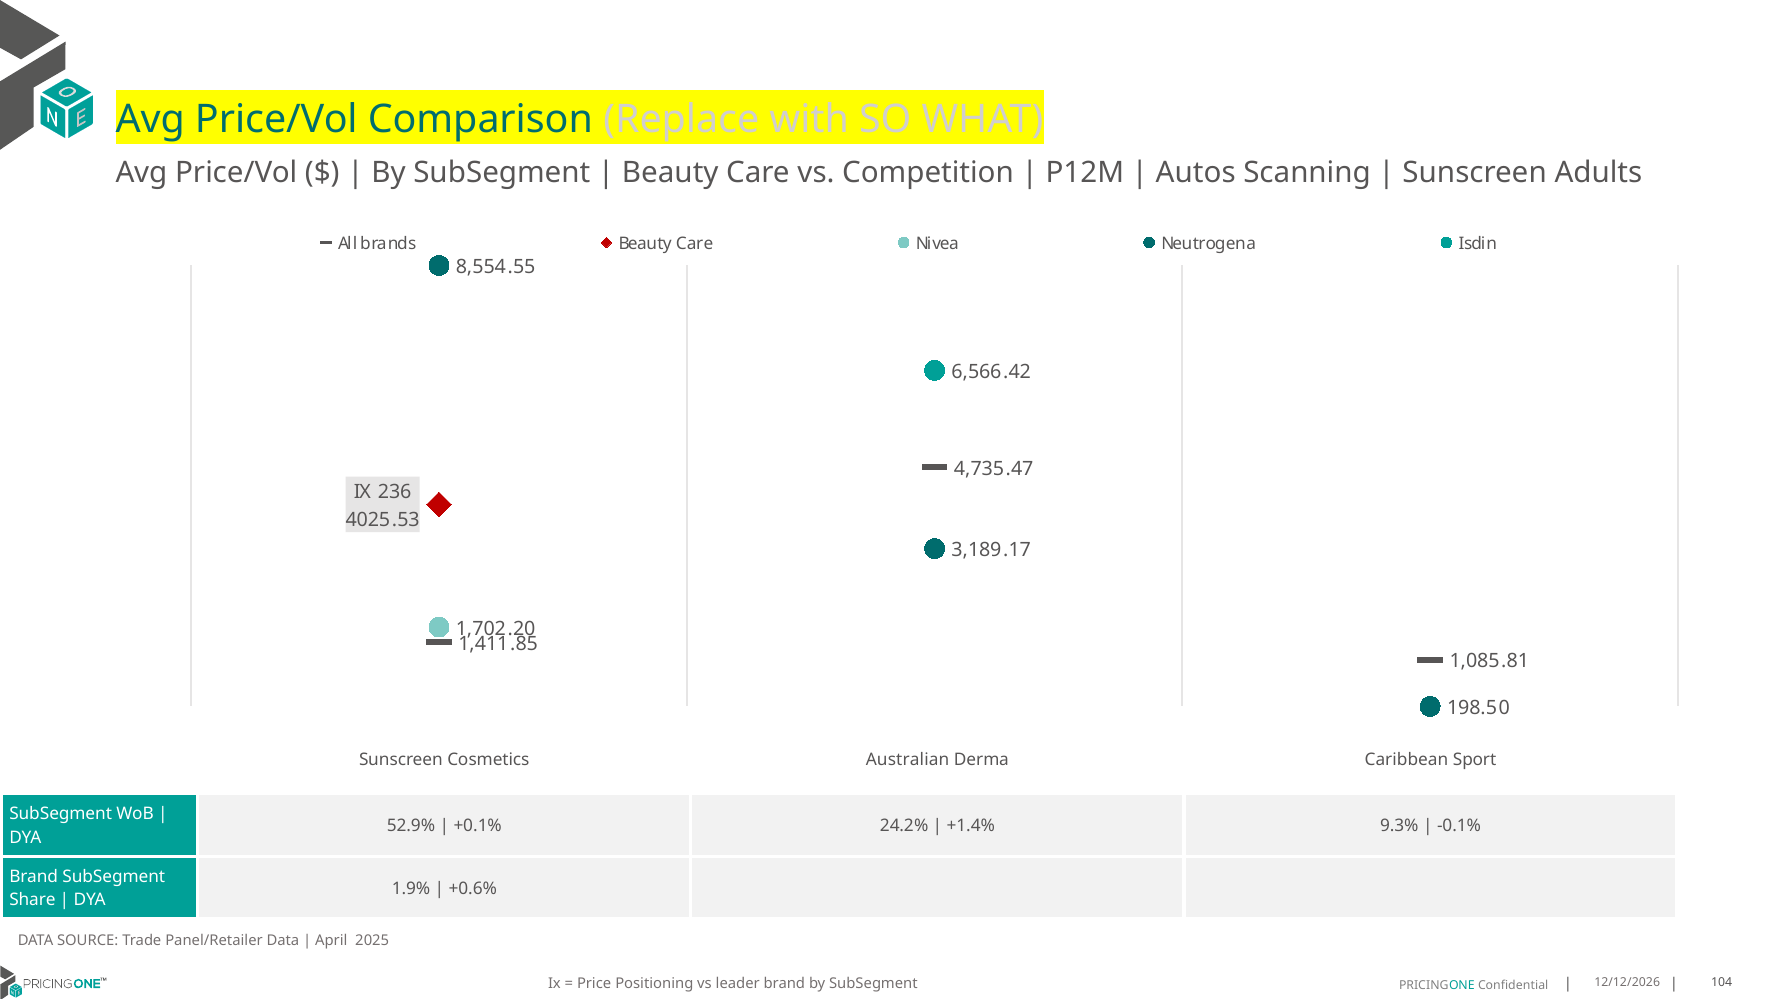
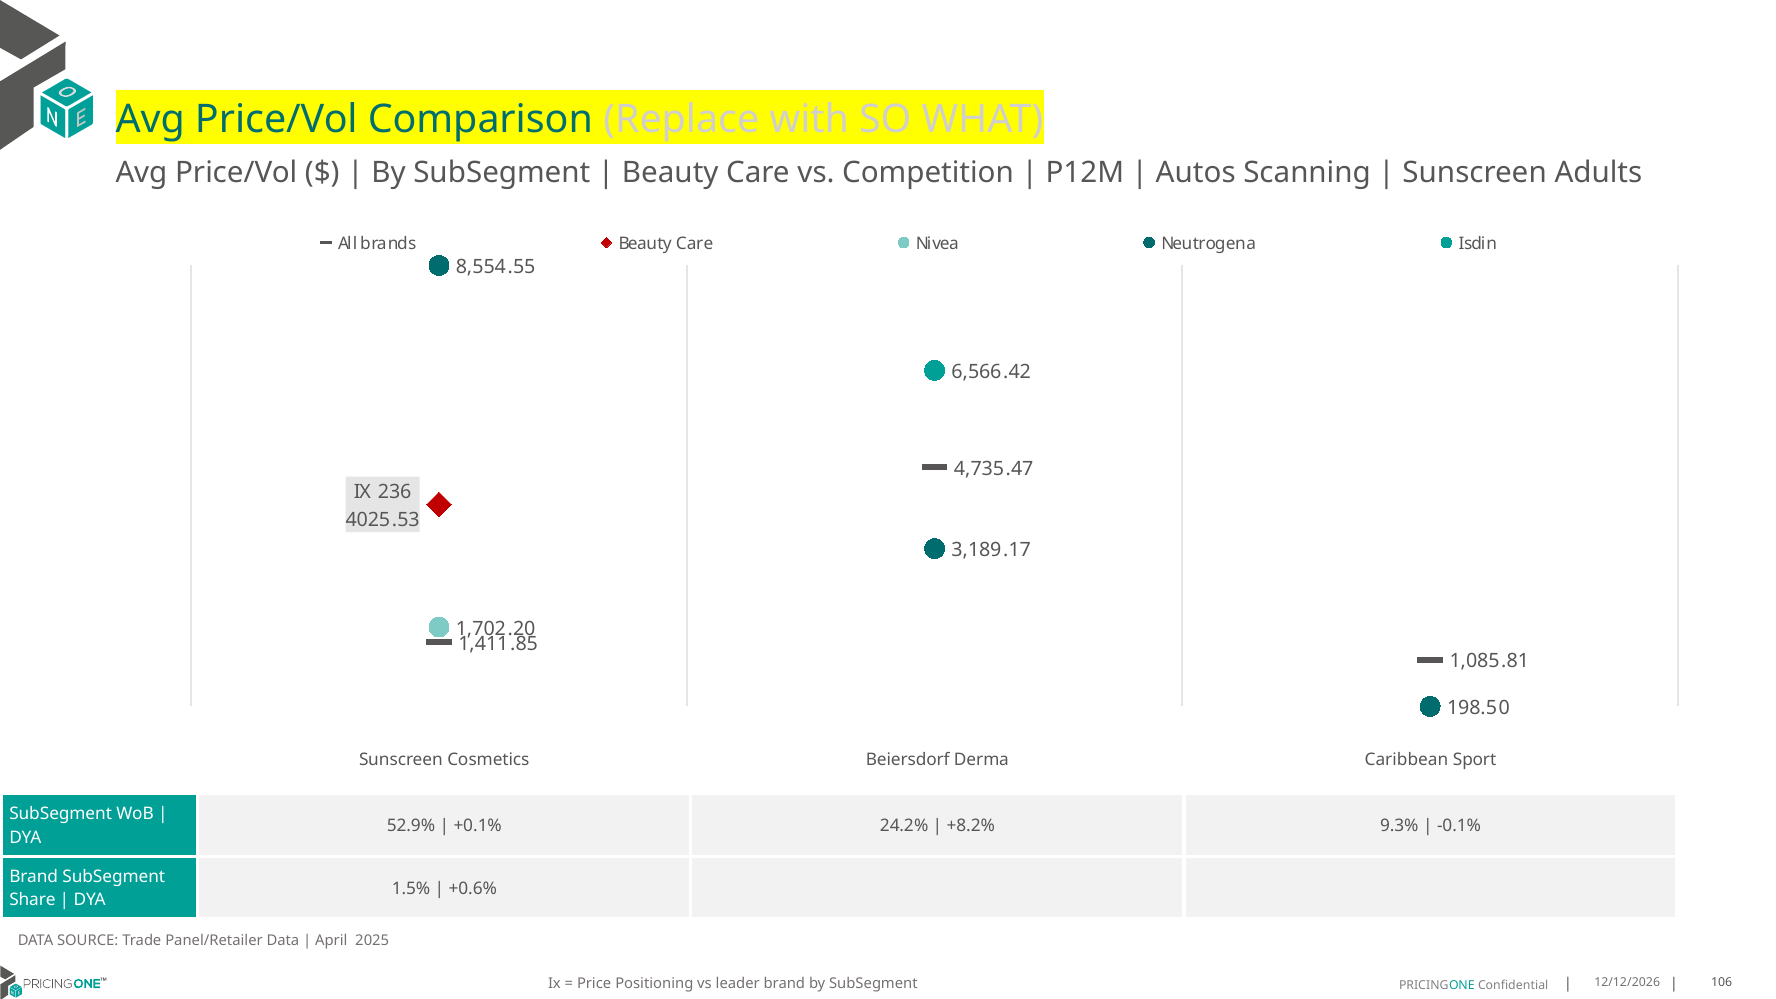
Australian: Australian -> Beiersdorf (908, 760)
+1.4%: +1.4% -> +8.2% (971, 826)
1.9%: 1.9% -> 1.5% (411, 889)
104: 104 -> 106 (1722, 982)
